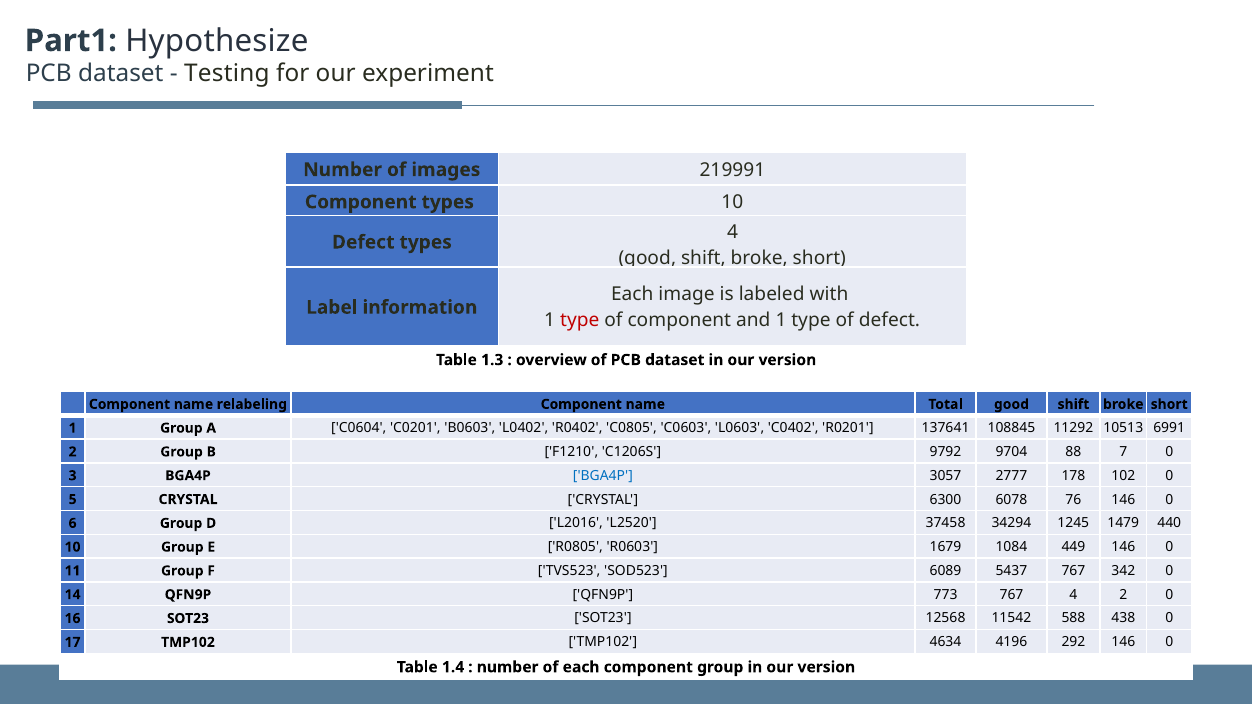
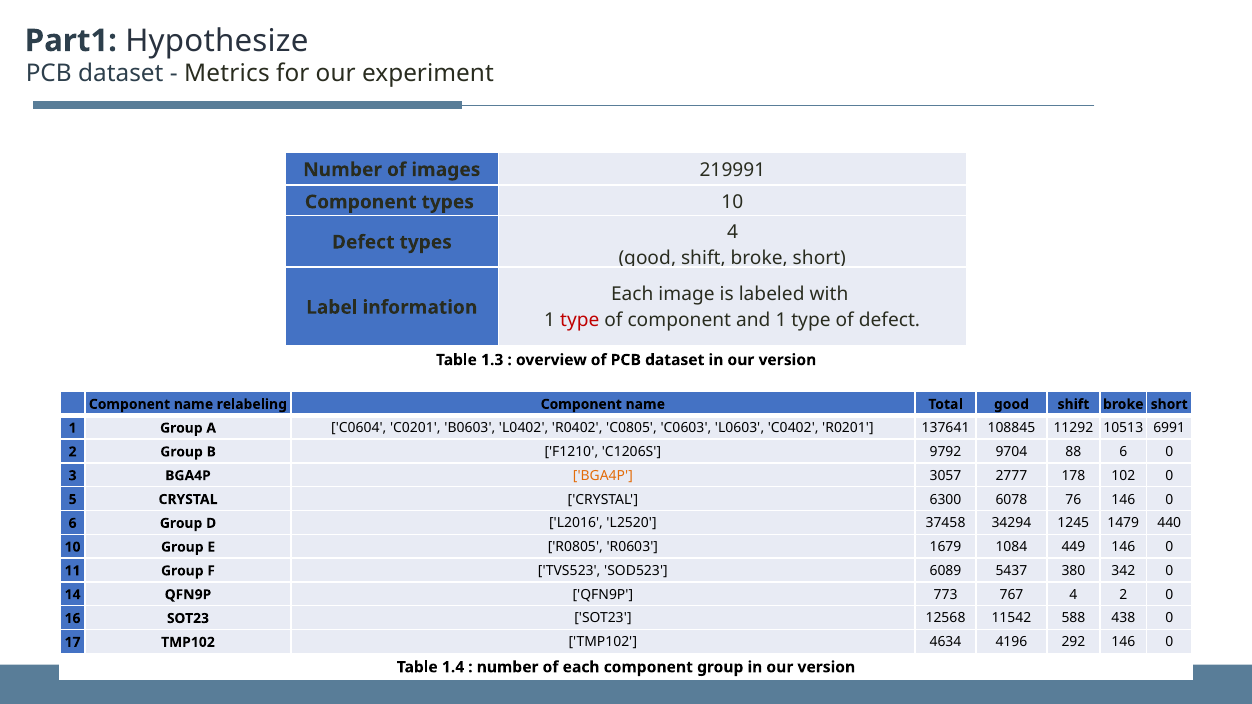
Testing: Testing -> Metrics (227, 74)
88 7: 7 -> 6 (1123, 452)
BGA4P colour: blue -> orange (603, 476)
5437 767: 767 -> 380 (1073, 571)
